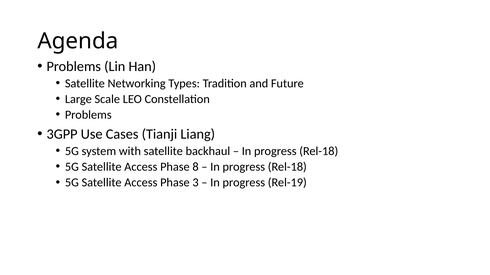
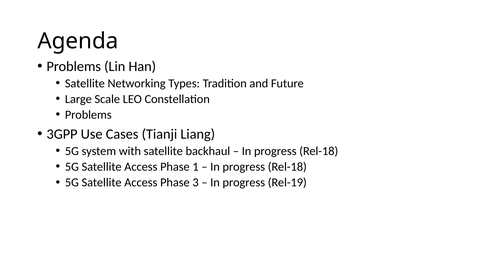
8: 8 -> 1 (196, 167)
